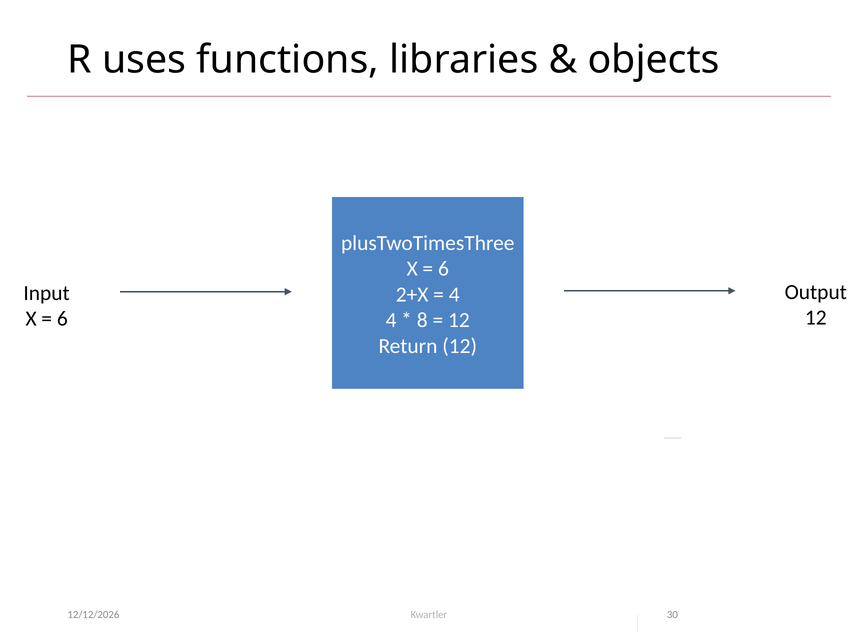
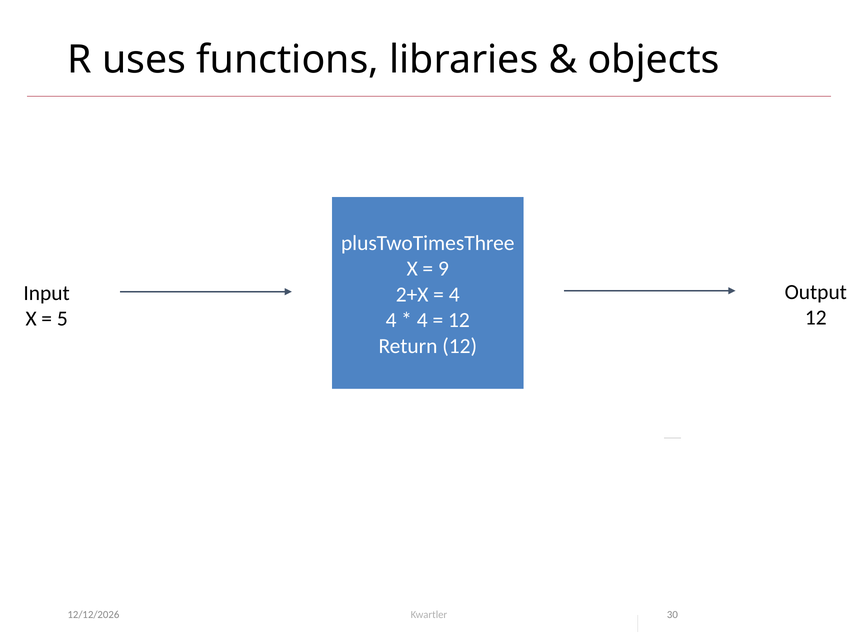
6: 6 -> 9 (443, 269)
6: 6 -> 5 (62, 318)
8: 8 -> 4 (422, 320)
